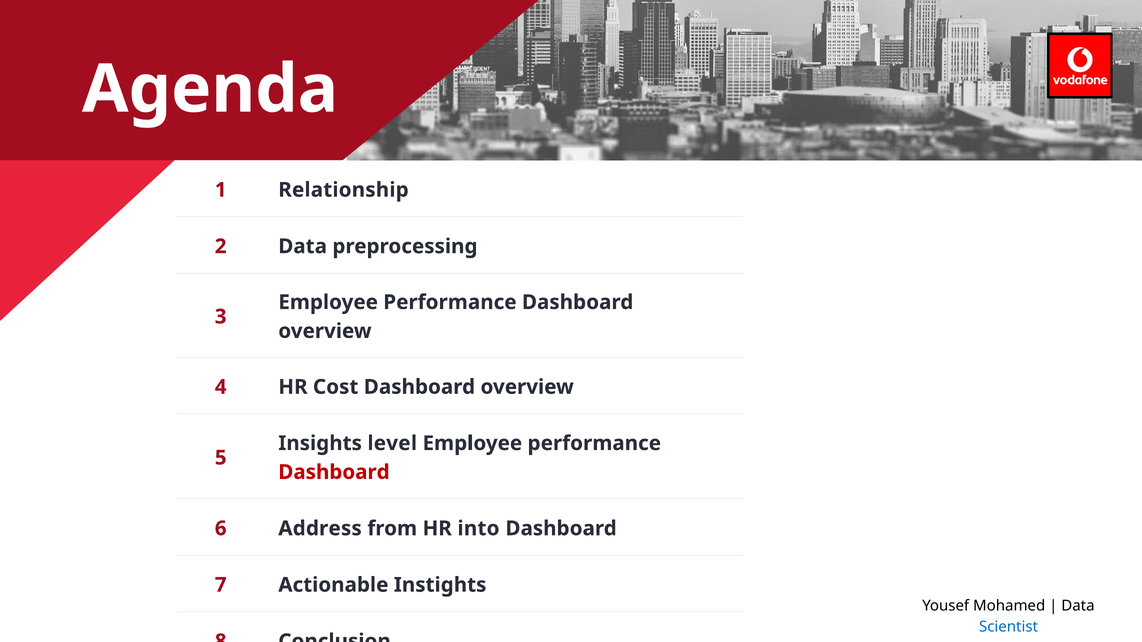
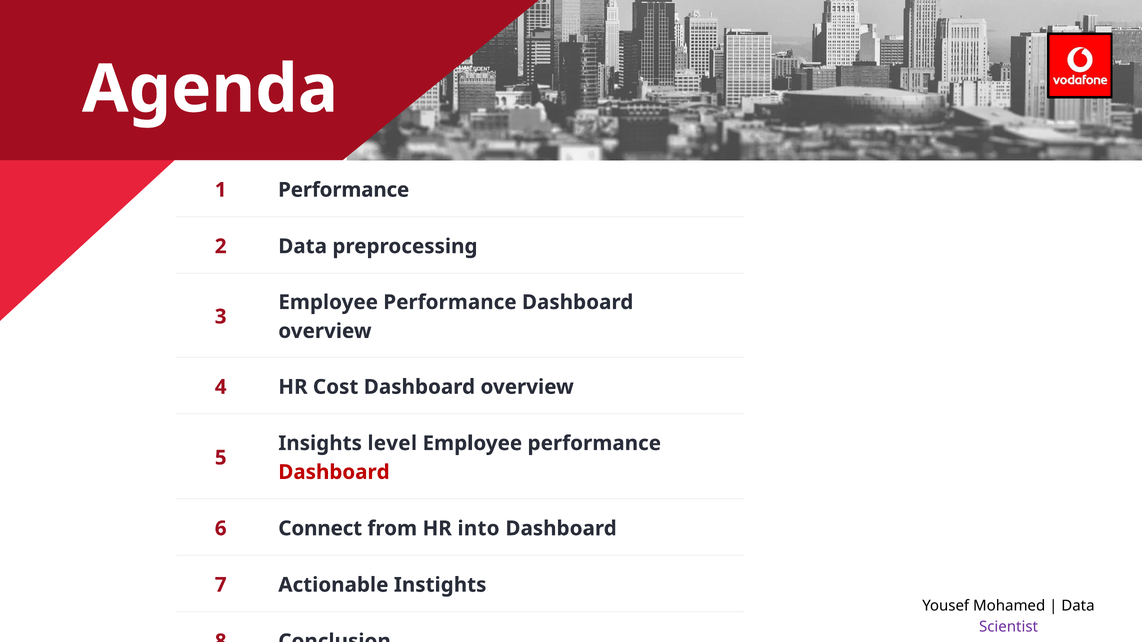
1 Relationship: Relationship -> Performance (344, 190)
Address: Address -> Connect (320, 529)
Scientist colour: blue -> purple (1009, 627)
